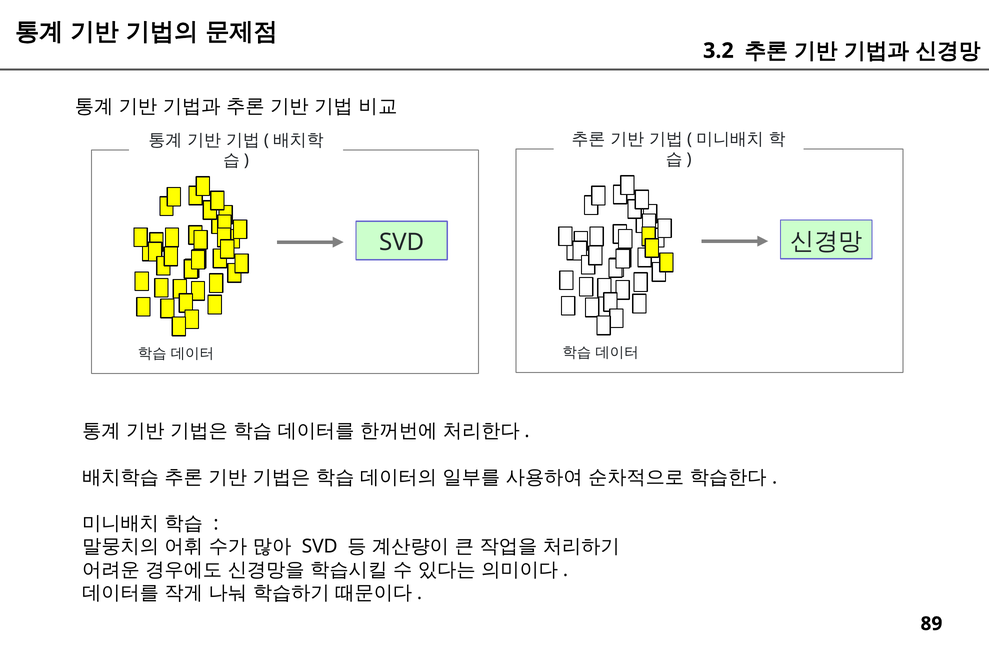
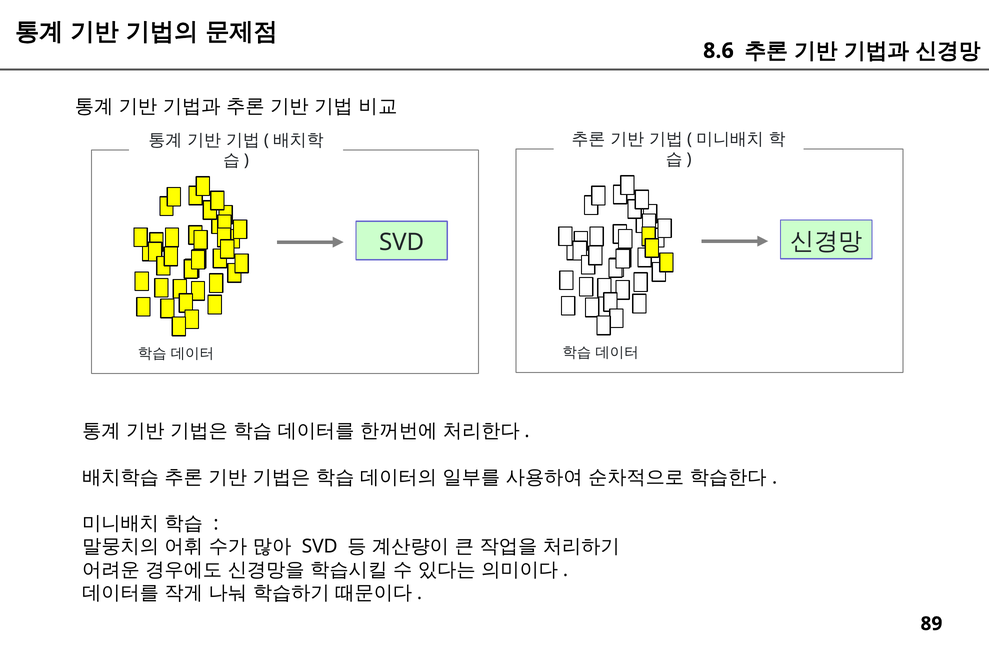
3.2: 3.2 -> 8.6 (718, 51)
